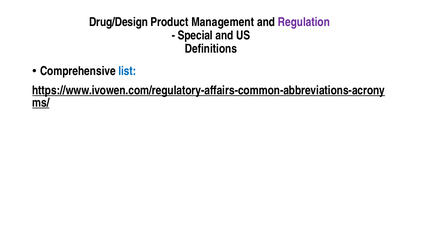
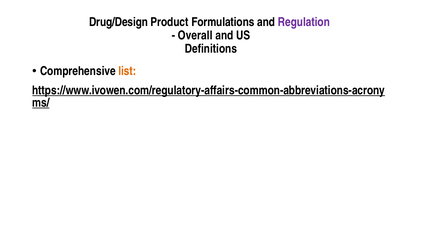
Management: Management -> Formulations (223, 22)
Special: Special -> Overall (195, 35)
list colour: blue -> orange (127, 71)
